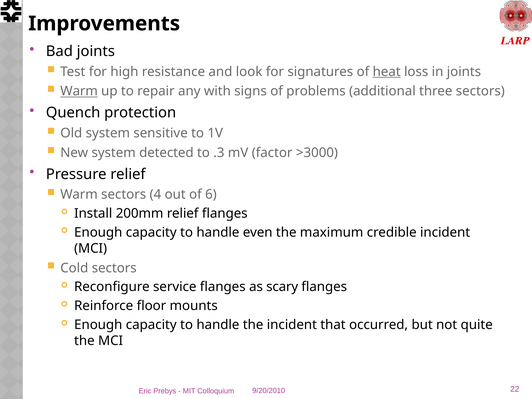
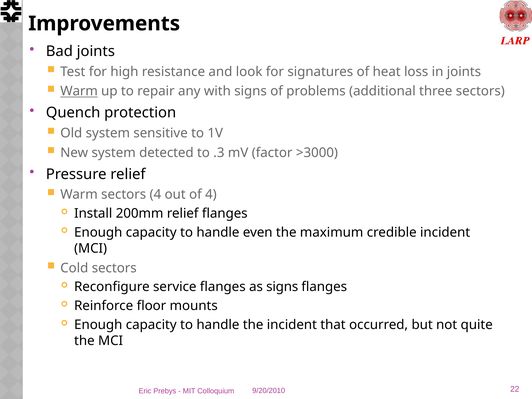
heat underline: present -> none (387, 72)
of 6: 6 -> 4 (211, 195)
as scary: scary -> signs (282, 287)
